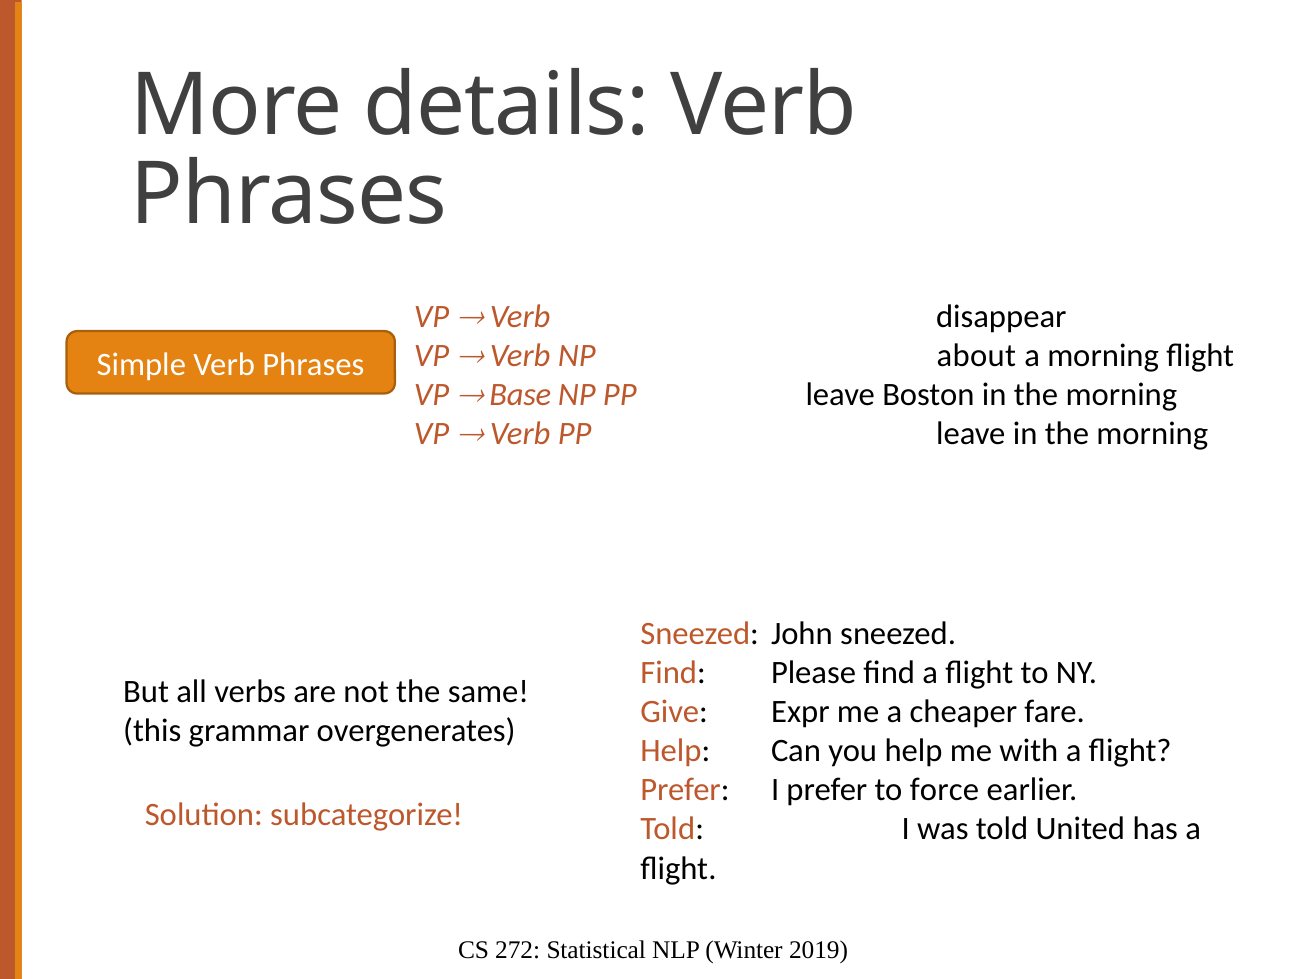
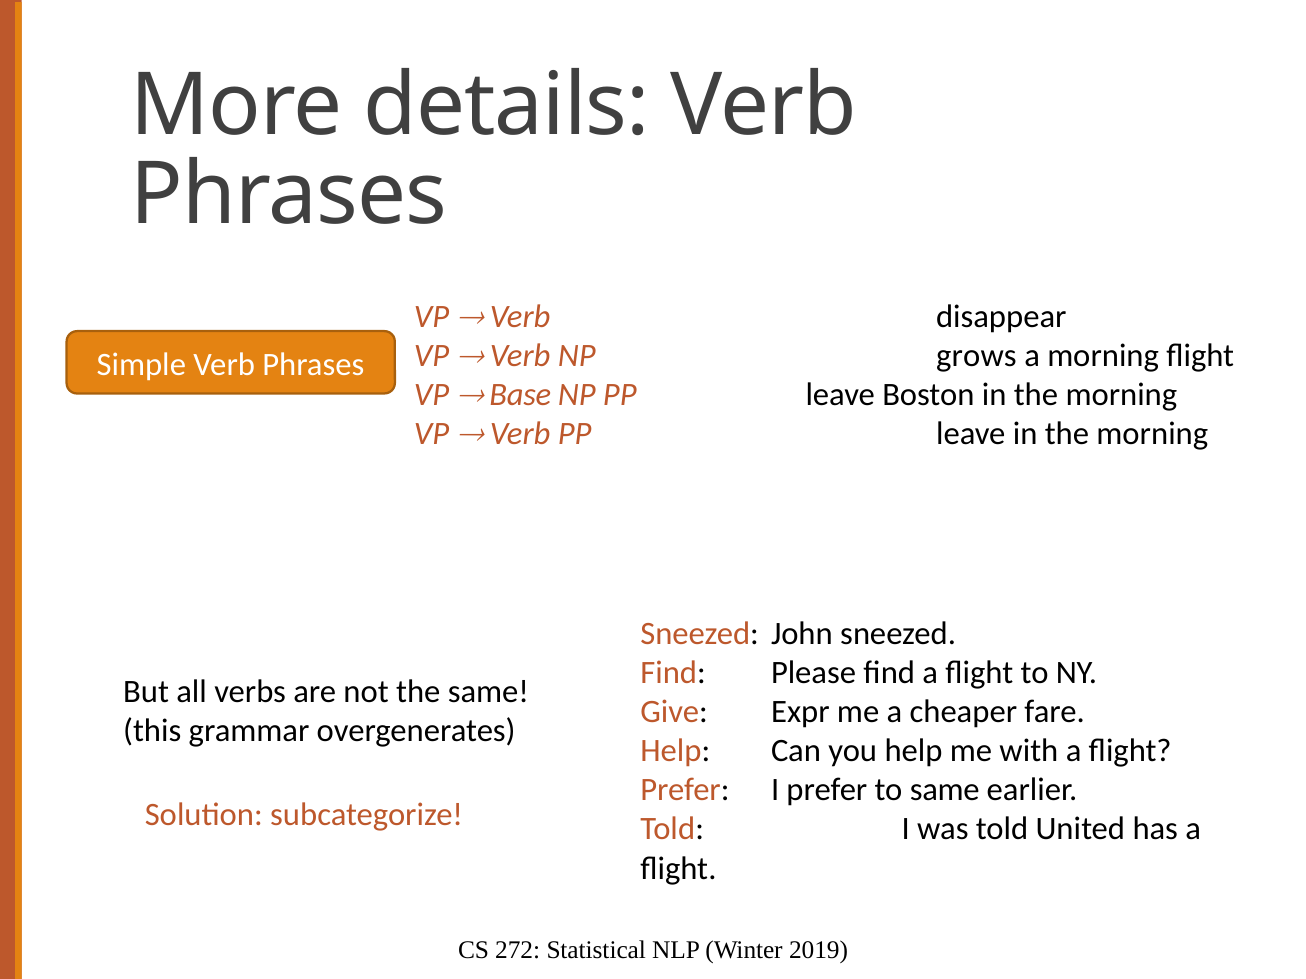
about: about -> grows (976, 356)
to force: force -> same (945, 790)
